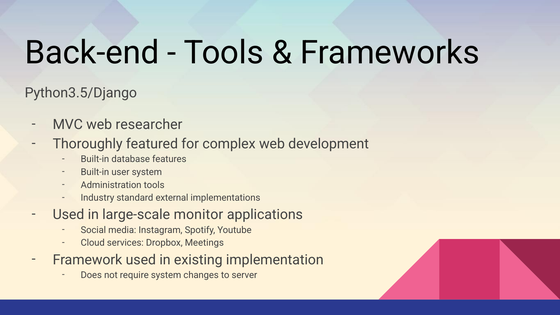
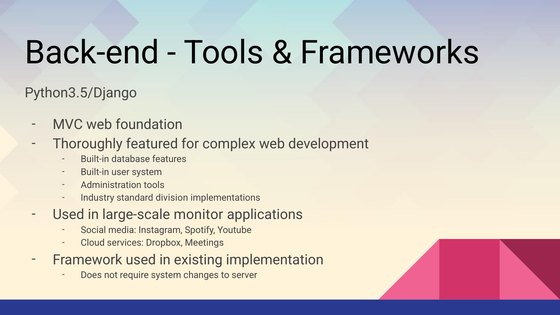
researcher: researcher -> foundation (149, 125)
external: external -> division (172, 198)
